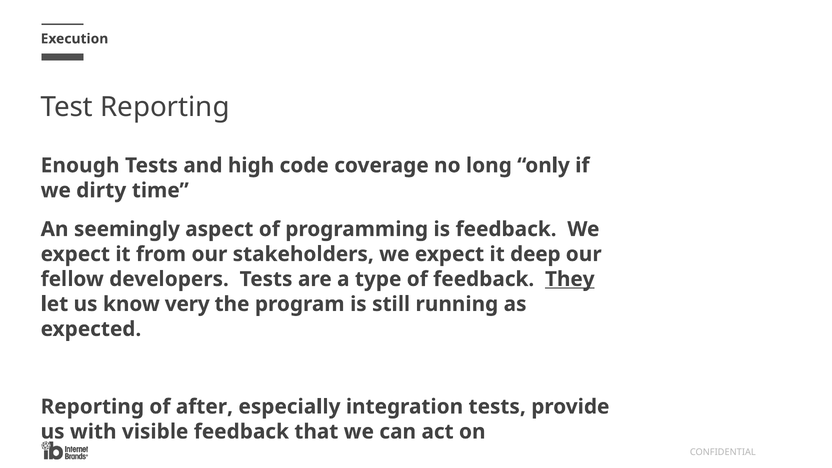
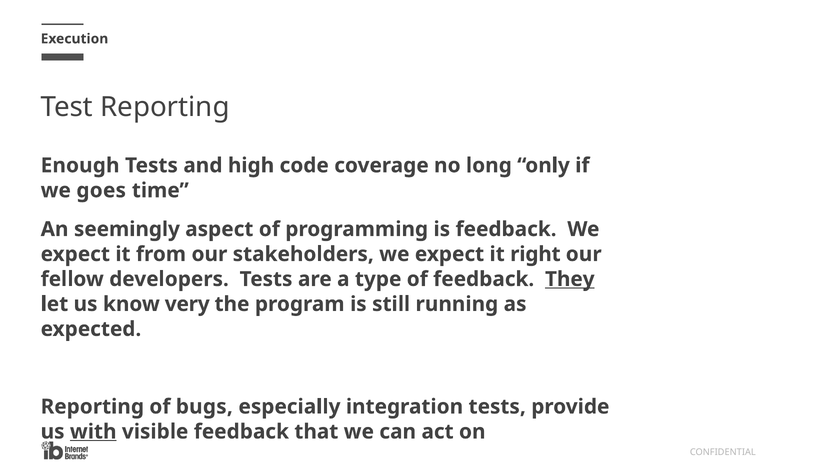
dirty: dirty -> goes (101, 190)
deep: deep -> right (535, 254)
after: after -> bugs (204, 407)
with underline: none -> present (93, 432)
